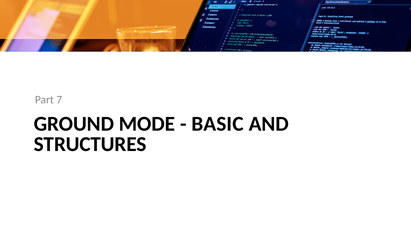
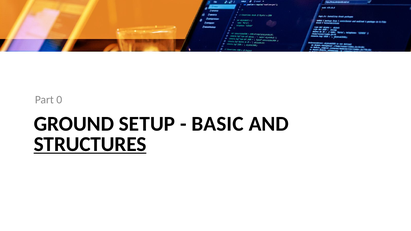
7: 7 -> 0 (59, 100)
MODE: MODE -> SETUP (147, 124)
STRUCTURES underline: none -> present (90, 144)
